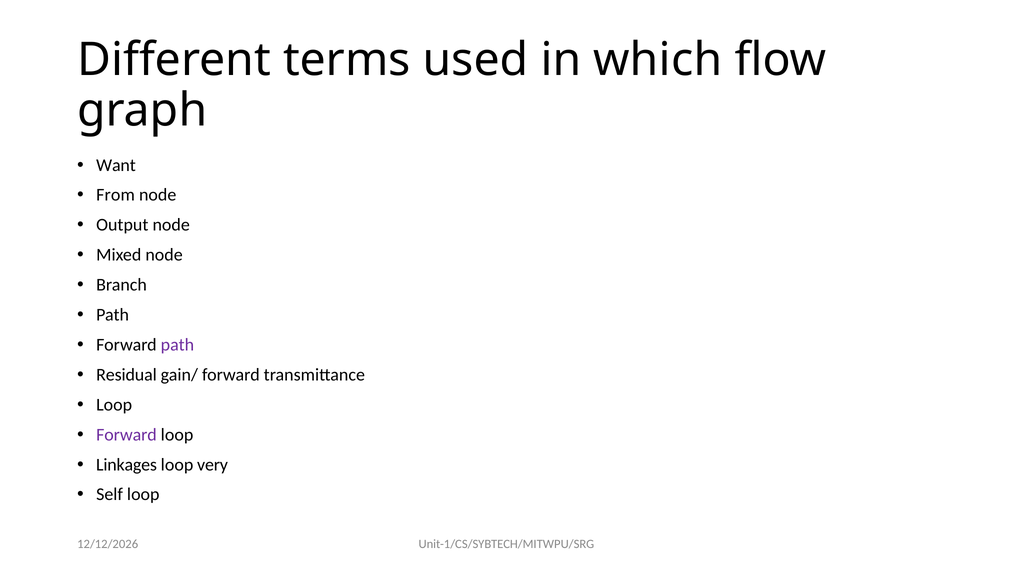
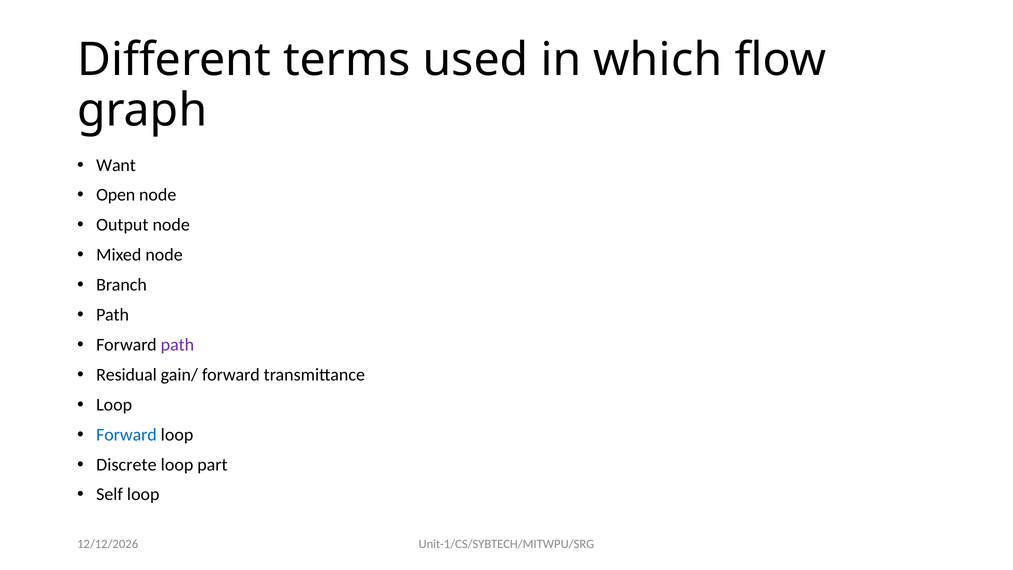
From: From -> Open (116, 195)
Forward colour: purple -> blue (126, 435)
Linkages: Linkages -> Discrete (126, 464)
very: very -> part (212, 464)
